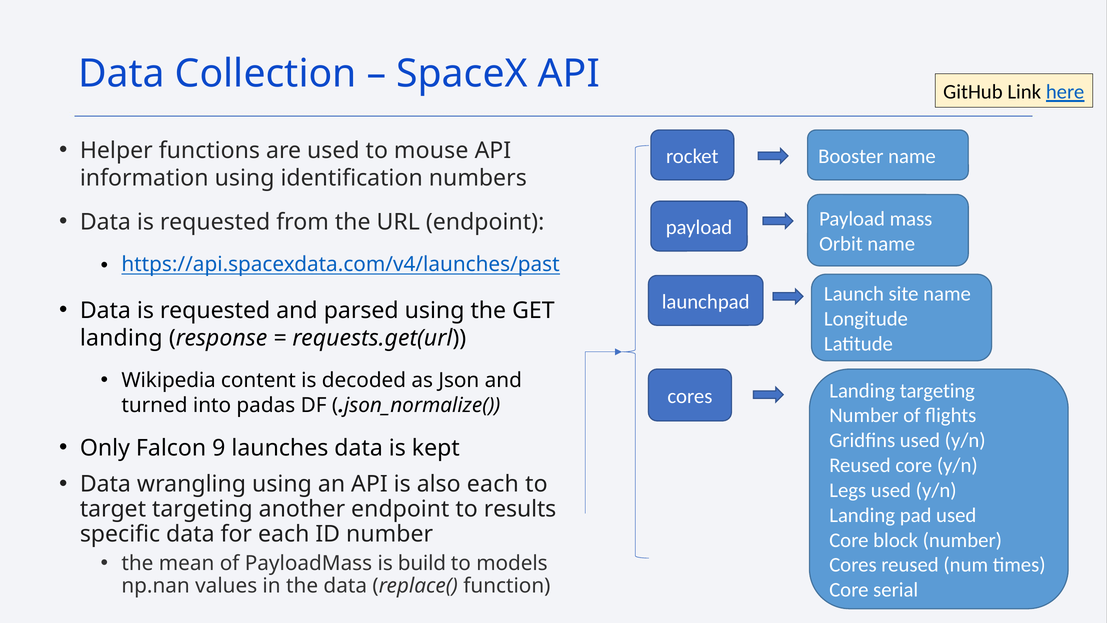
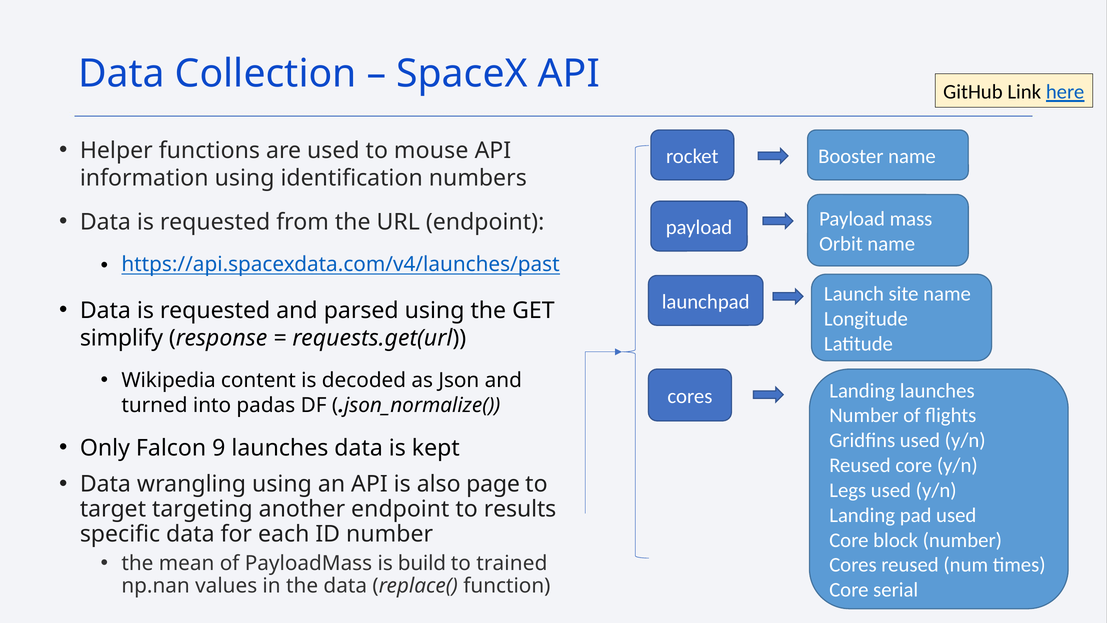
landing: landing -> simplify (121, 338)
Landing targeting: targeting -> launches (937, 390)
also each: each -> page (493, 484)
models: models -> trained (512, 563)
